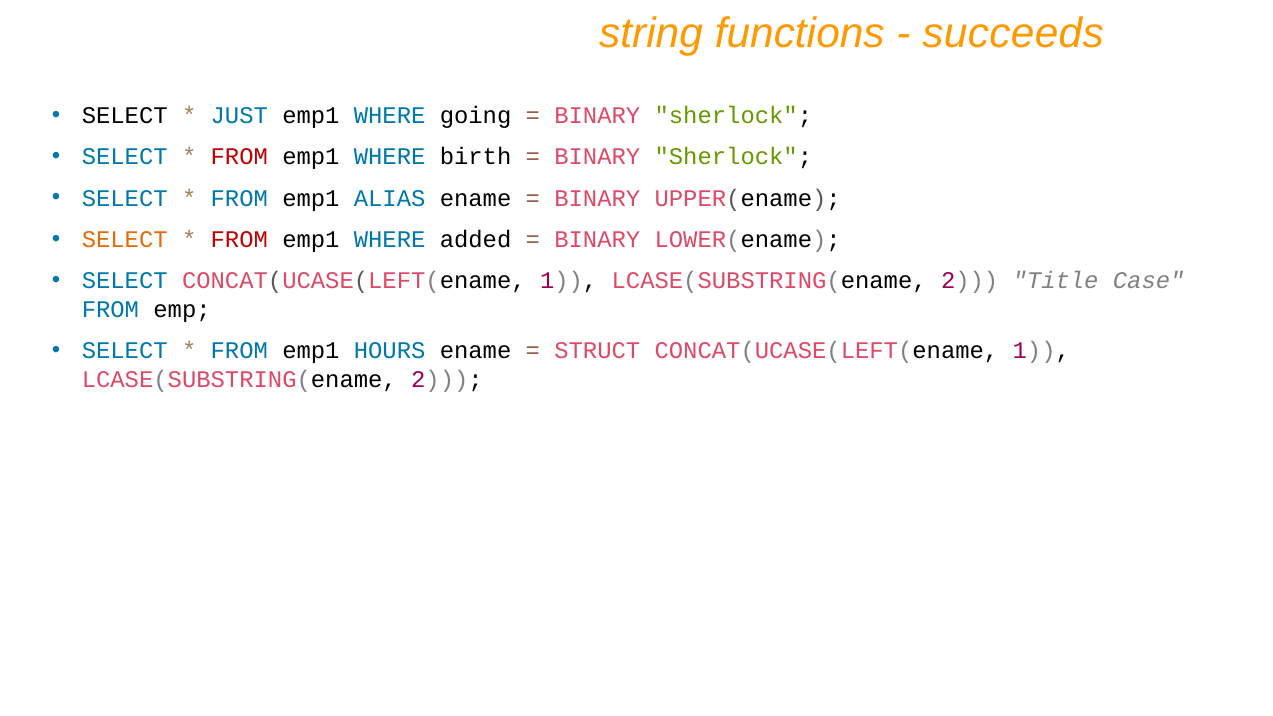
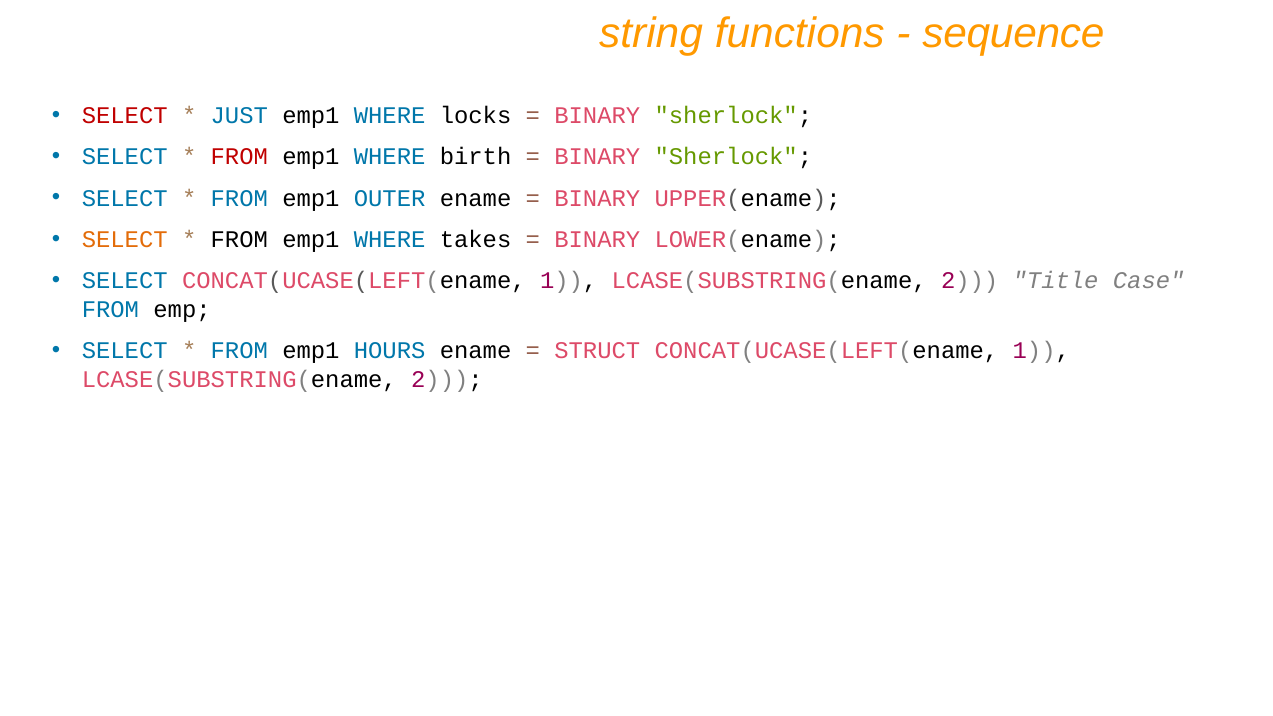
succeeds: succeeds -> sequence (1013, 33)
SELECT colour: black -> red (125, 116)
going: going -> locks (476, 116)
ALIAS: ALIAS -> OUTER (390, 198)
FROM colour: red -> black (239, 240)
added: added -> takes (476, 240)
